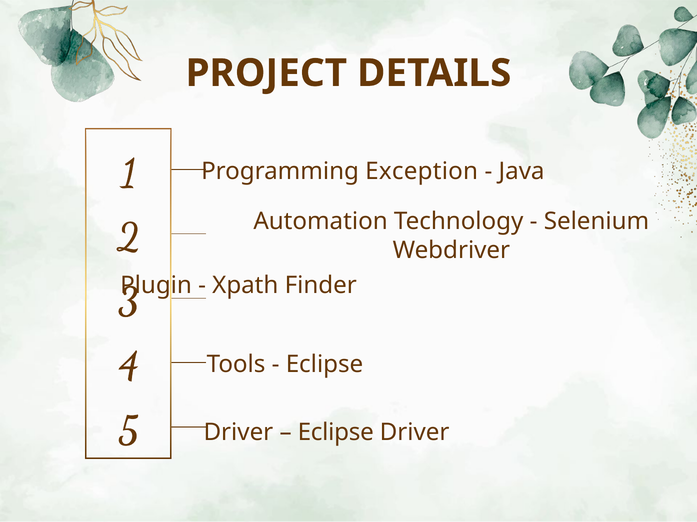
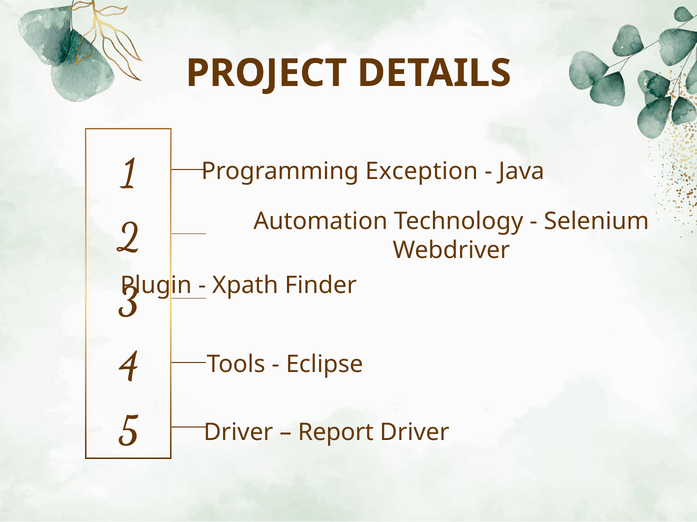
Eclipse: Eclipse -> Report (336, 433)
